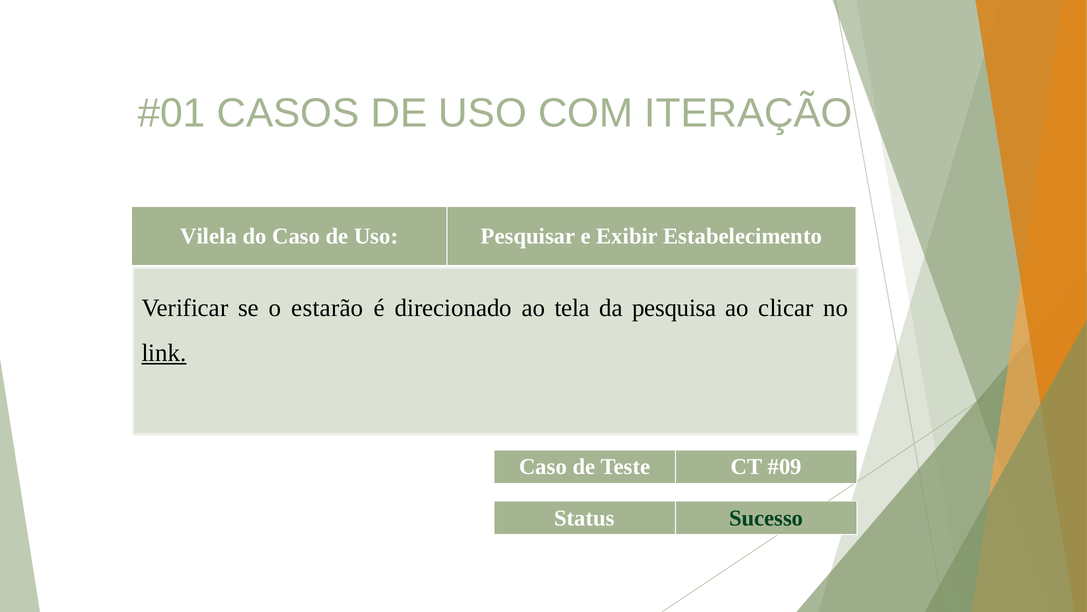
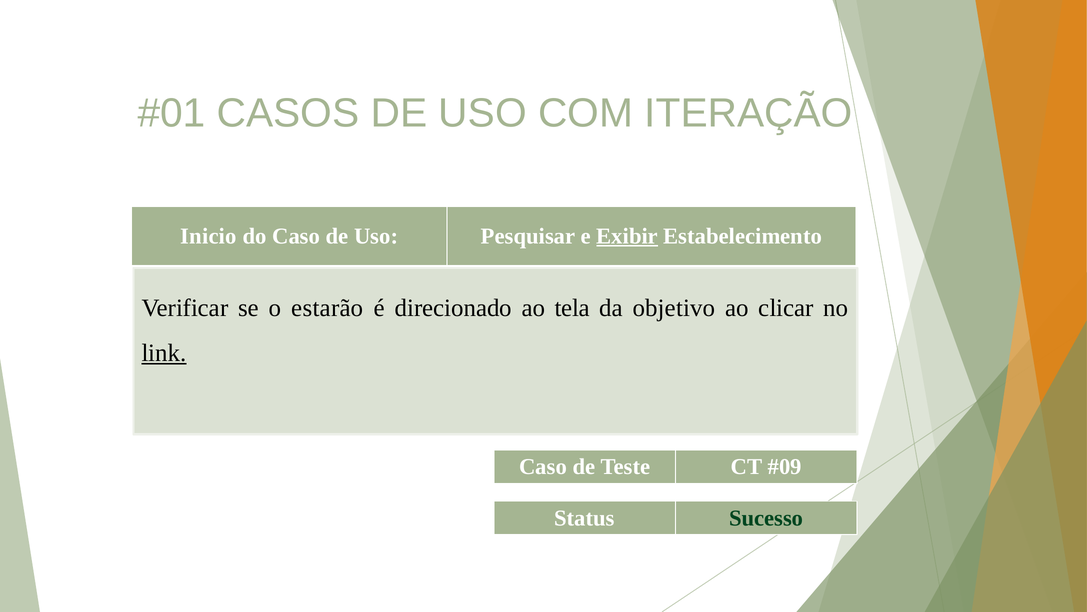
Vilela: Vilela -> Inicio (208, 236)
Exibir underline: none -> present (627, 236)
pesquisa: pesquisa -> objetivo (674, 308)
